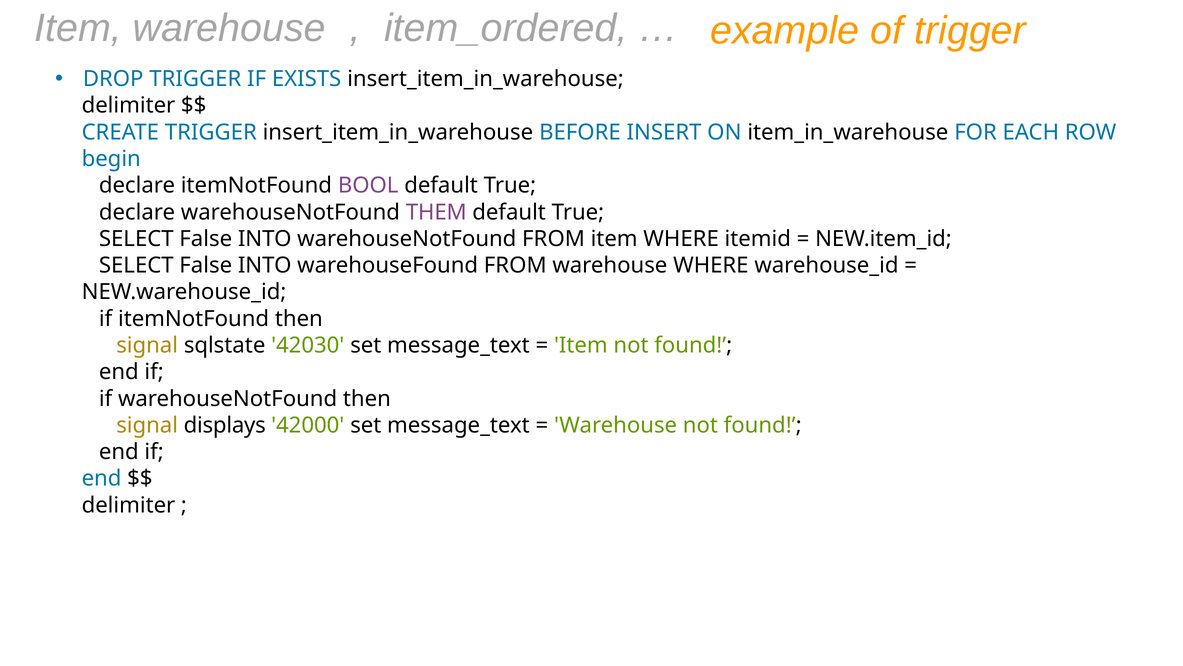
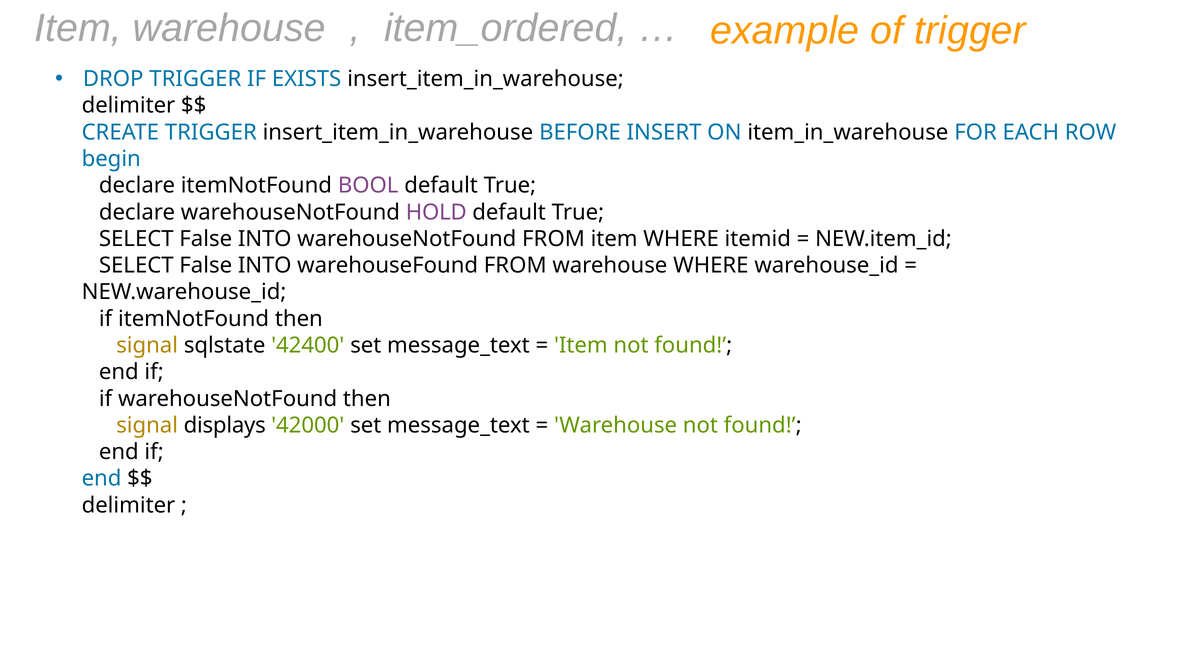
THEM: THEM -> HOLD (436, 212)
42030: 42030 -> 42400 (308, 345)
